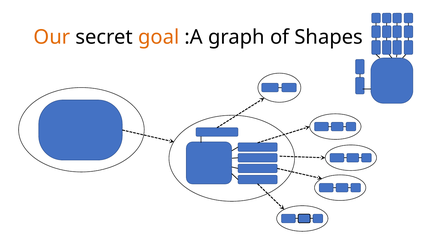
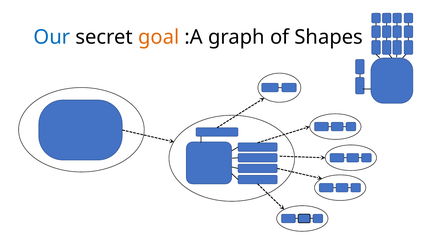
Our colour: orange -> blue (52, 37)
